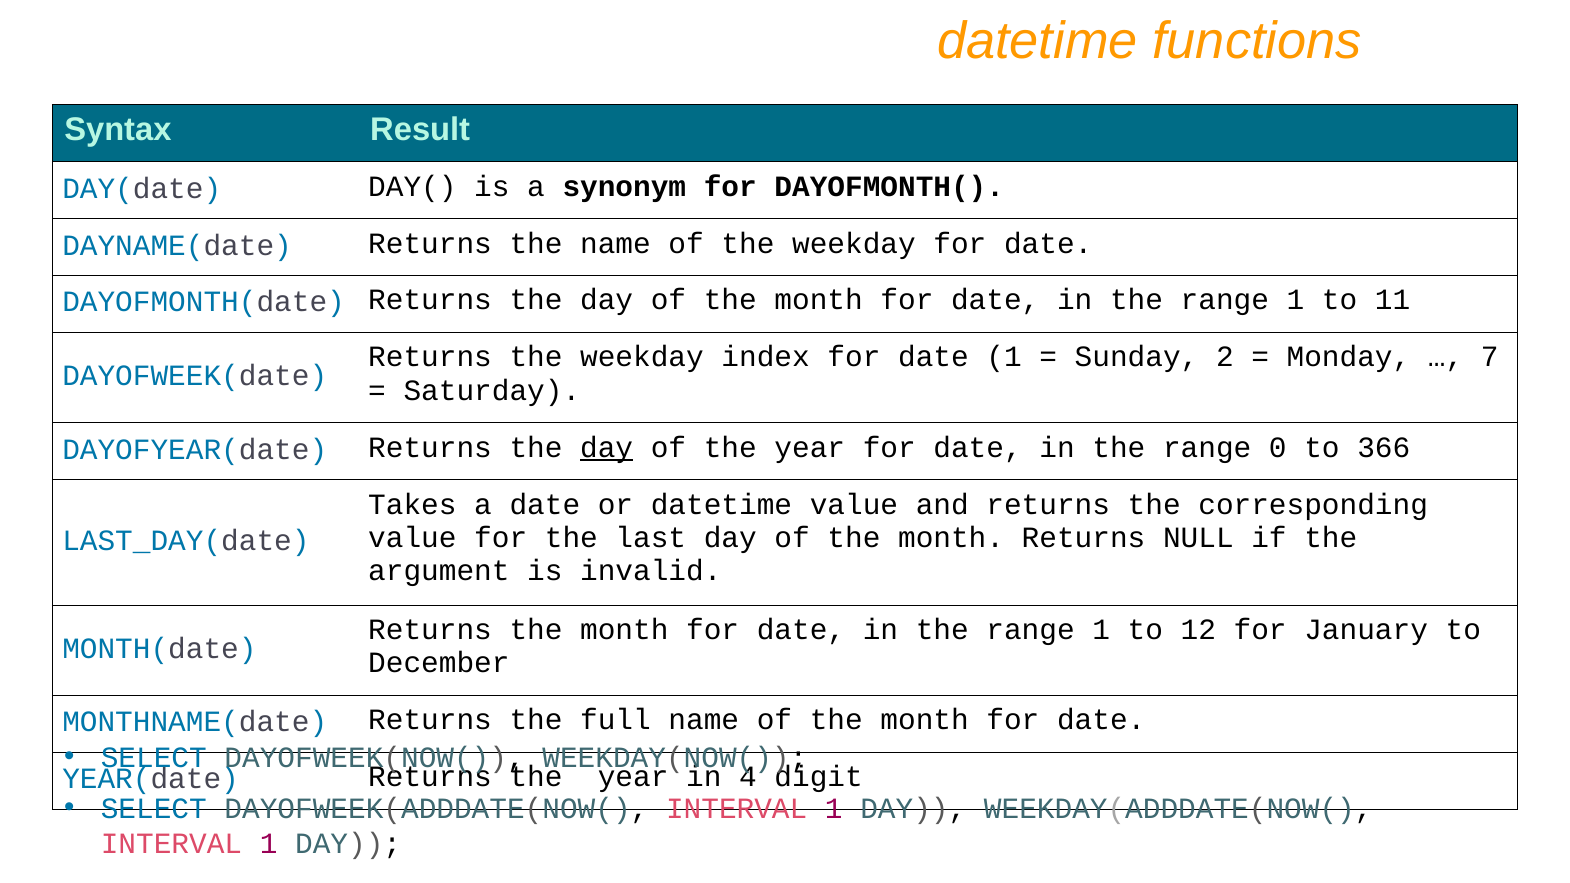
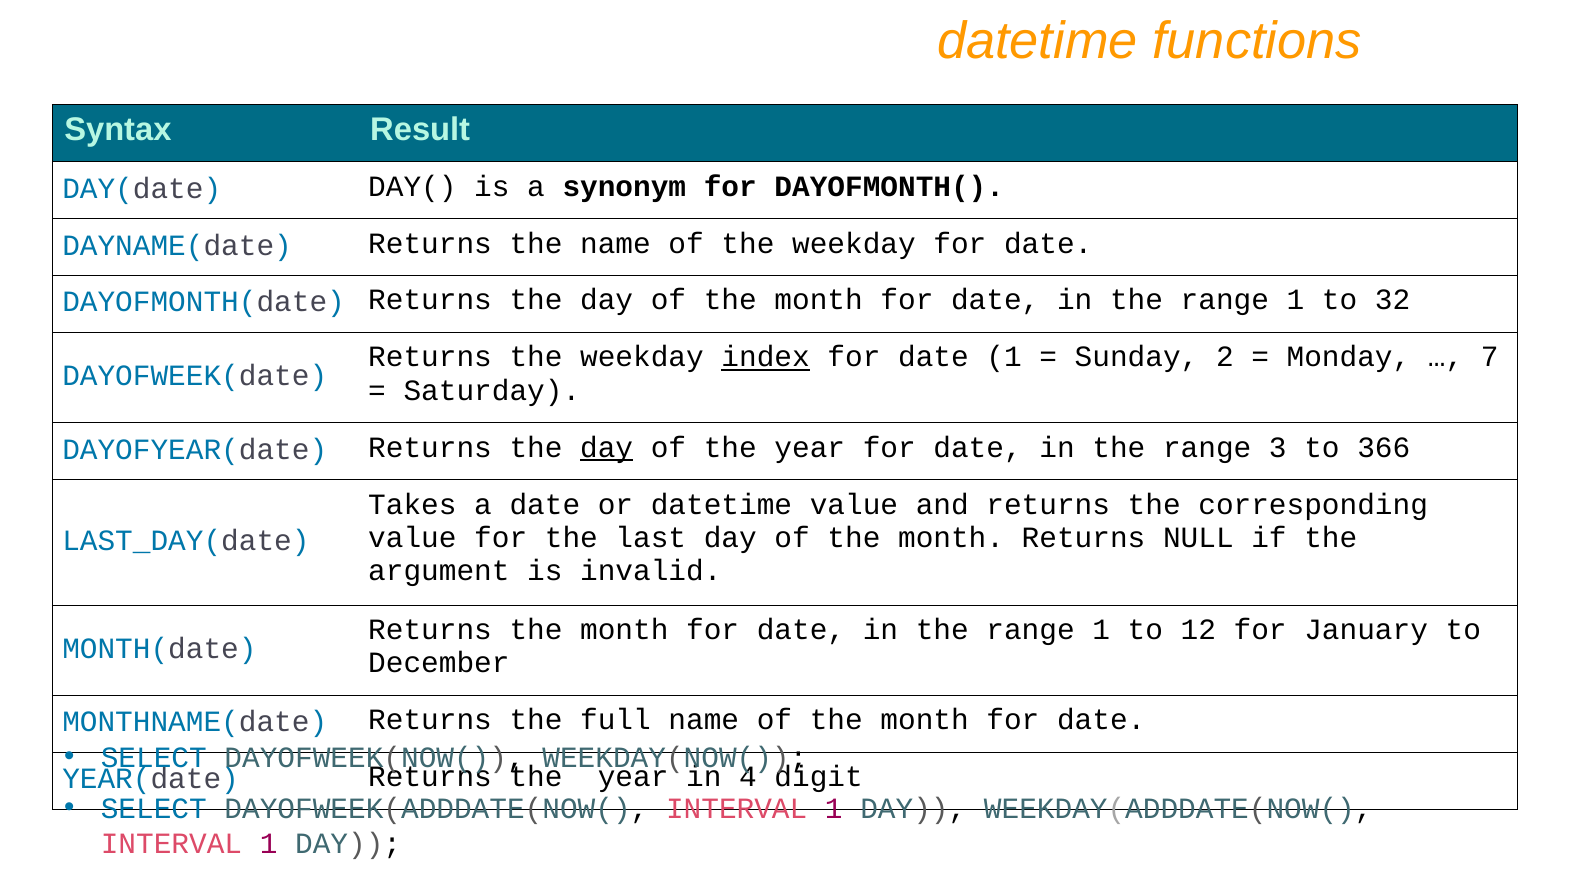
11: 11 -> 32 (1393, 300)
index underline: none -> present (766, 357)
0: 0 -> 3 (1278, 447)
